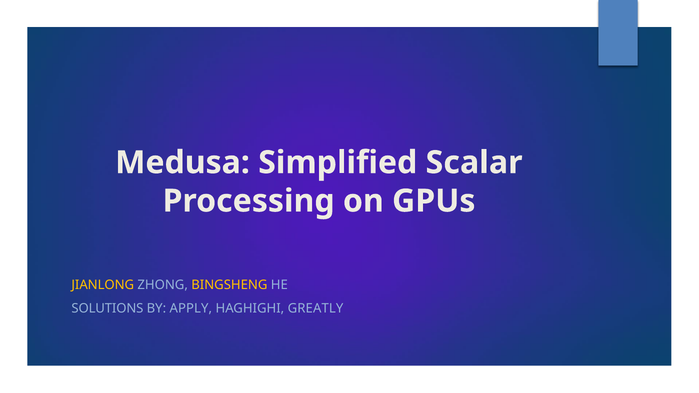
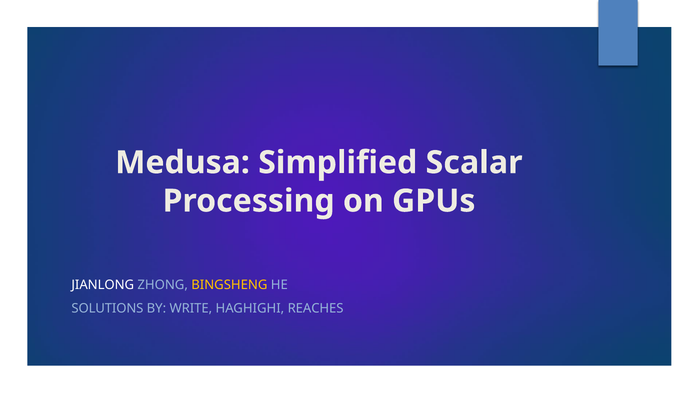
JIANLONG colour: yellow -> white (103, 285)
APPLY: APPLY -> WRITE (191, 308)
GREATLY: GREATLY -> REACHES (316, 308)
